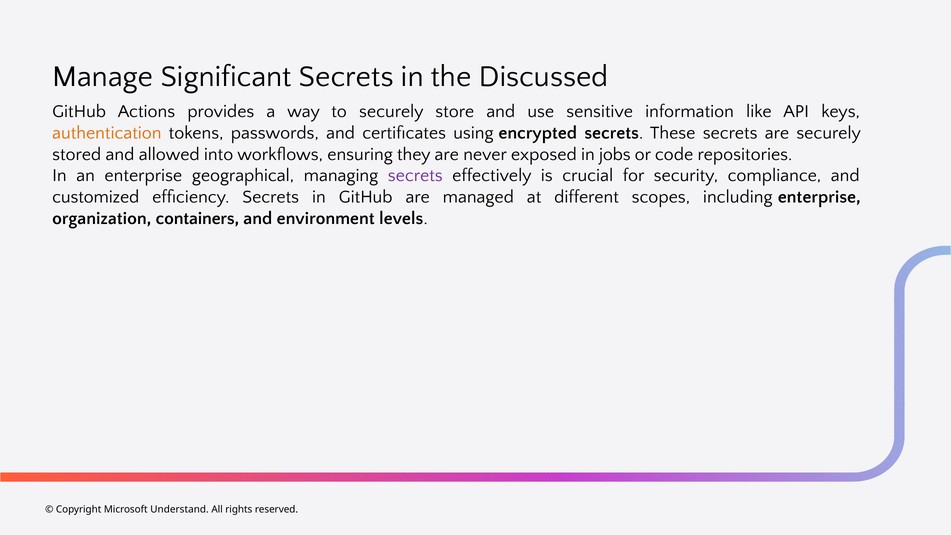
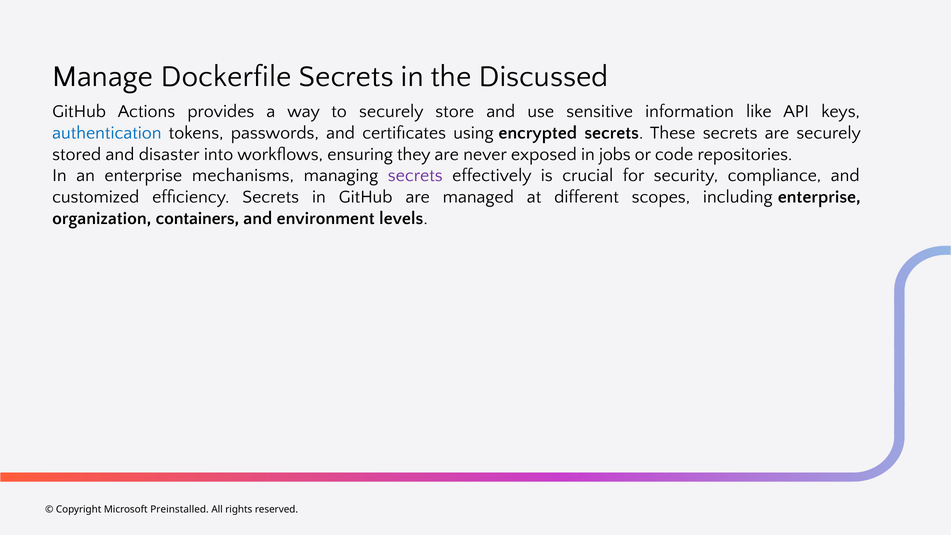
Significant: Significant -> Dockerfile (226, 76)
authentication colour: orange -> blue (107, 133)
allowed: allowed -> disaster (169, 154)
geographical: geographical -> mechanisms (243, 176)
Understand: Understand -> Preinstalled (180, 509)
